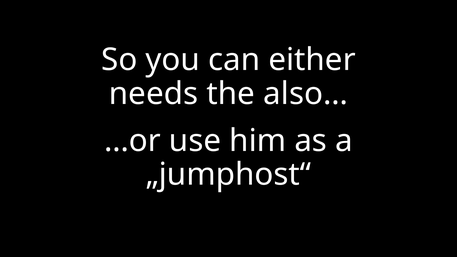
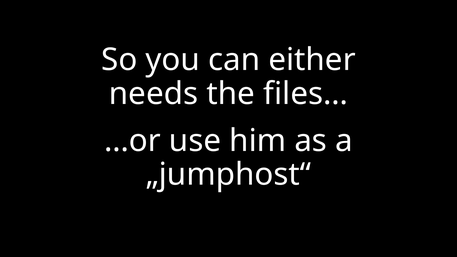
also…: also… -> files… (306, 94)
